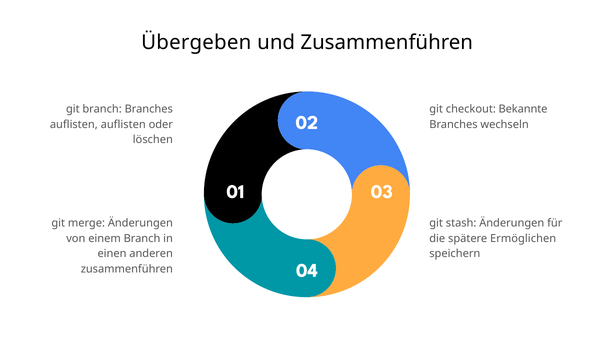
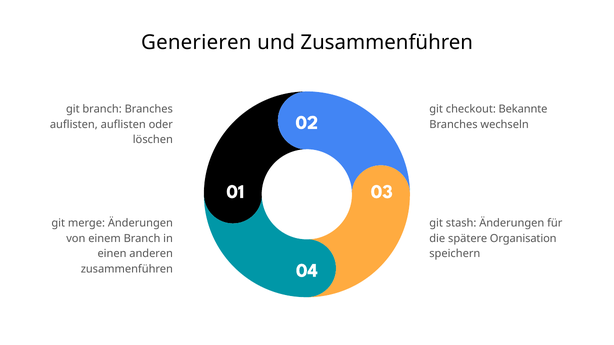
Übergeben: Übergeben -> Generieren (196, 43)
Ermöglichen: Ermöglichen -> Organisation (523, 239)
